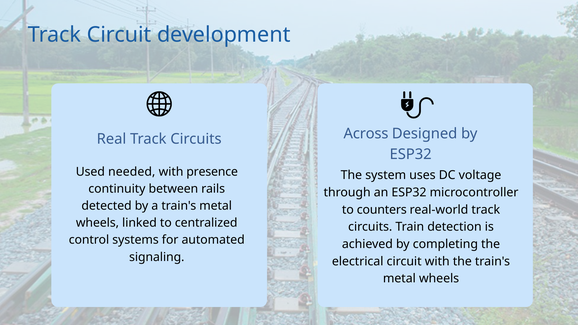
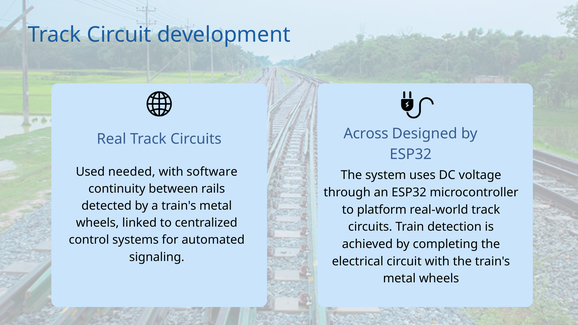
presence: presence -> software (212, 172)
counters: counters -> platform (382, 210)
